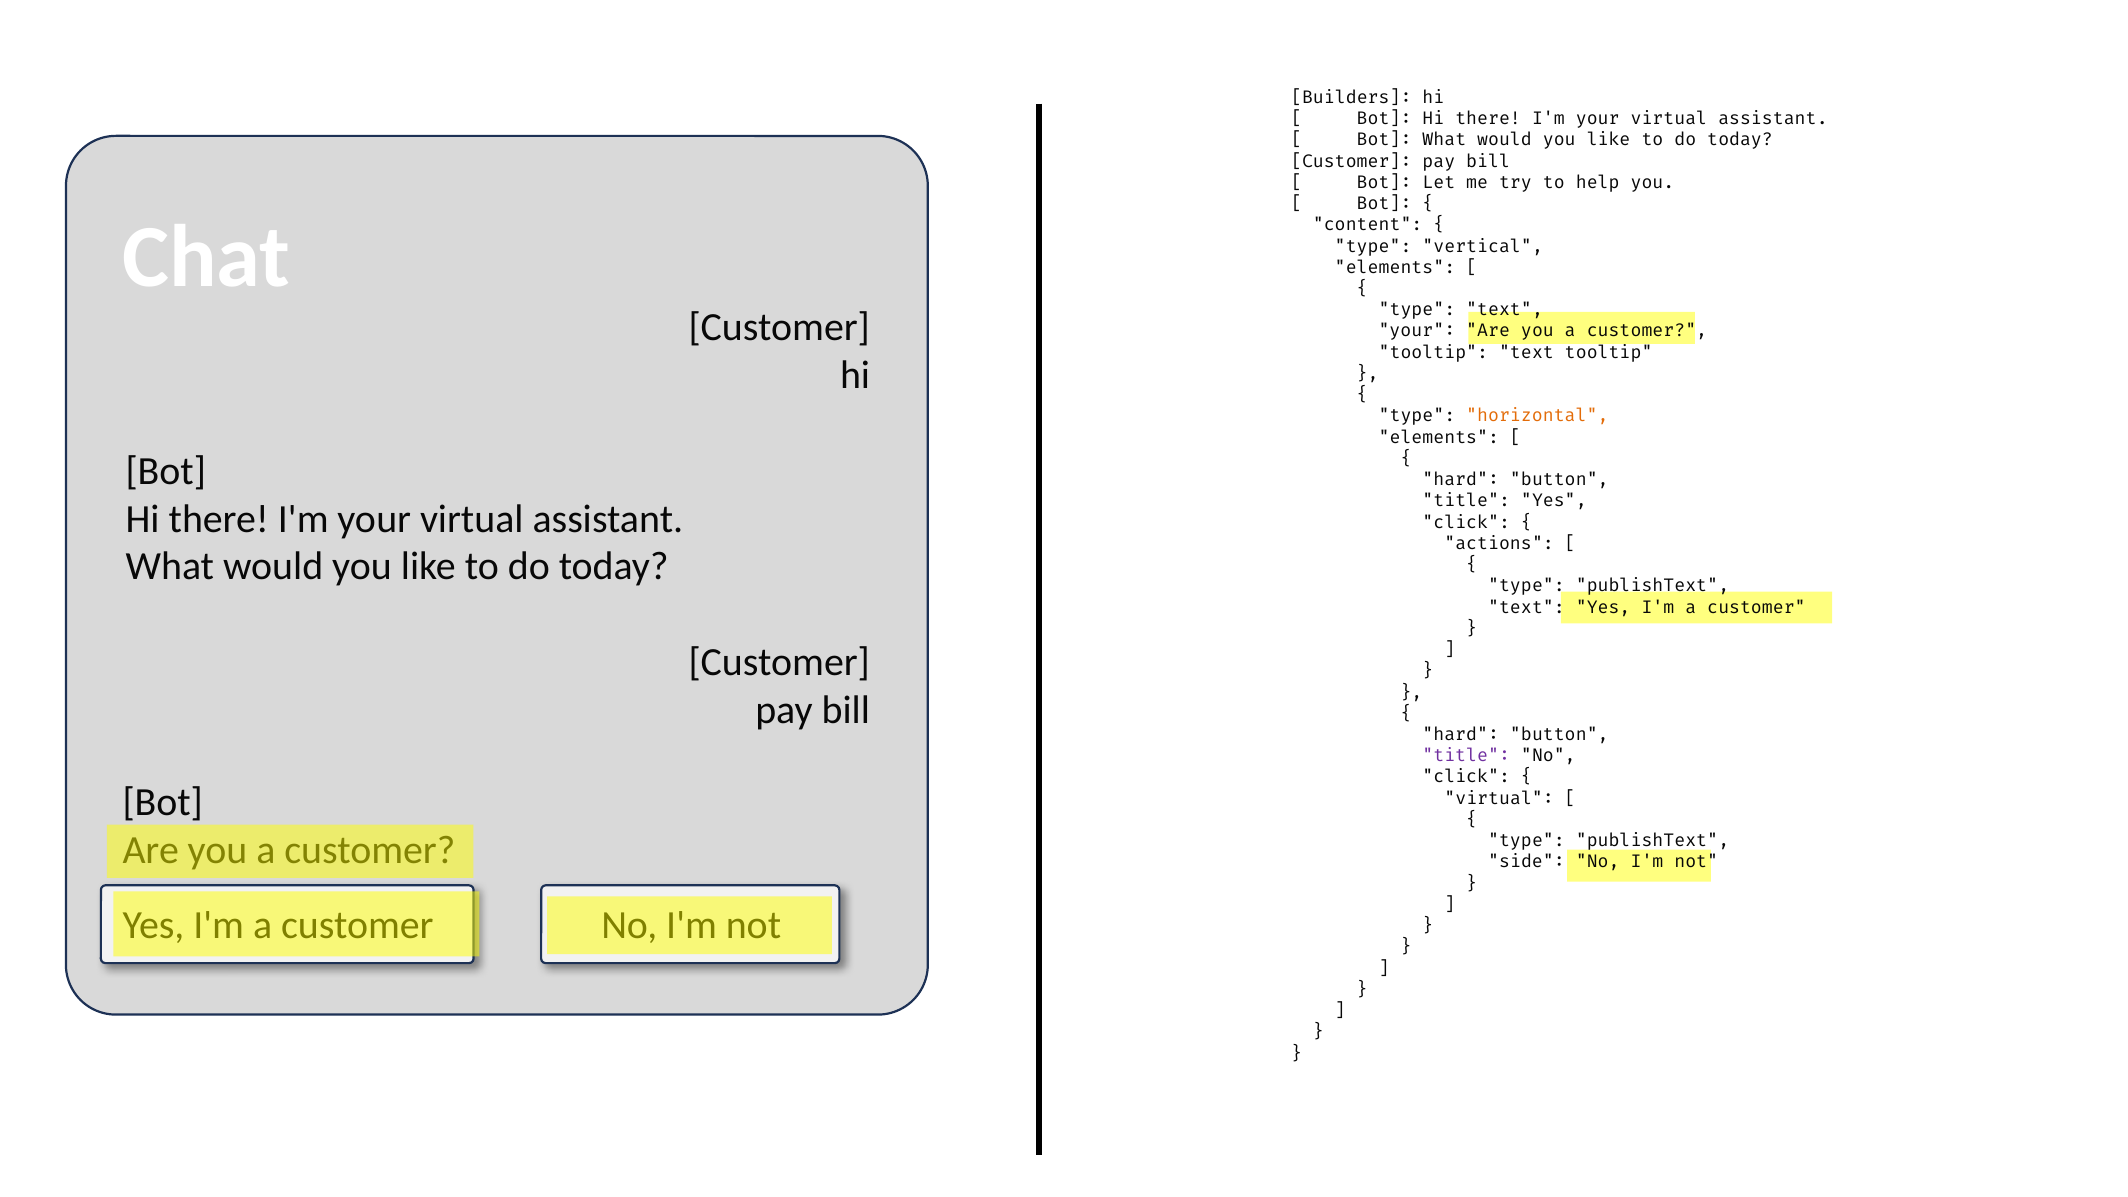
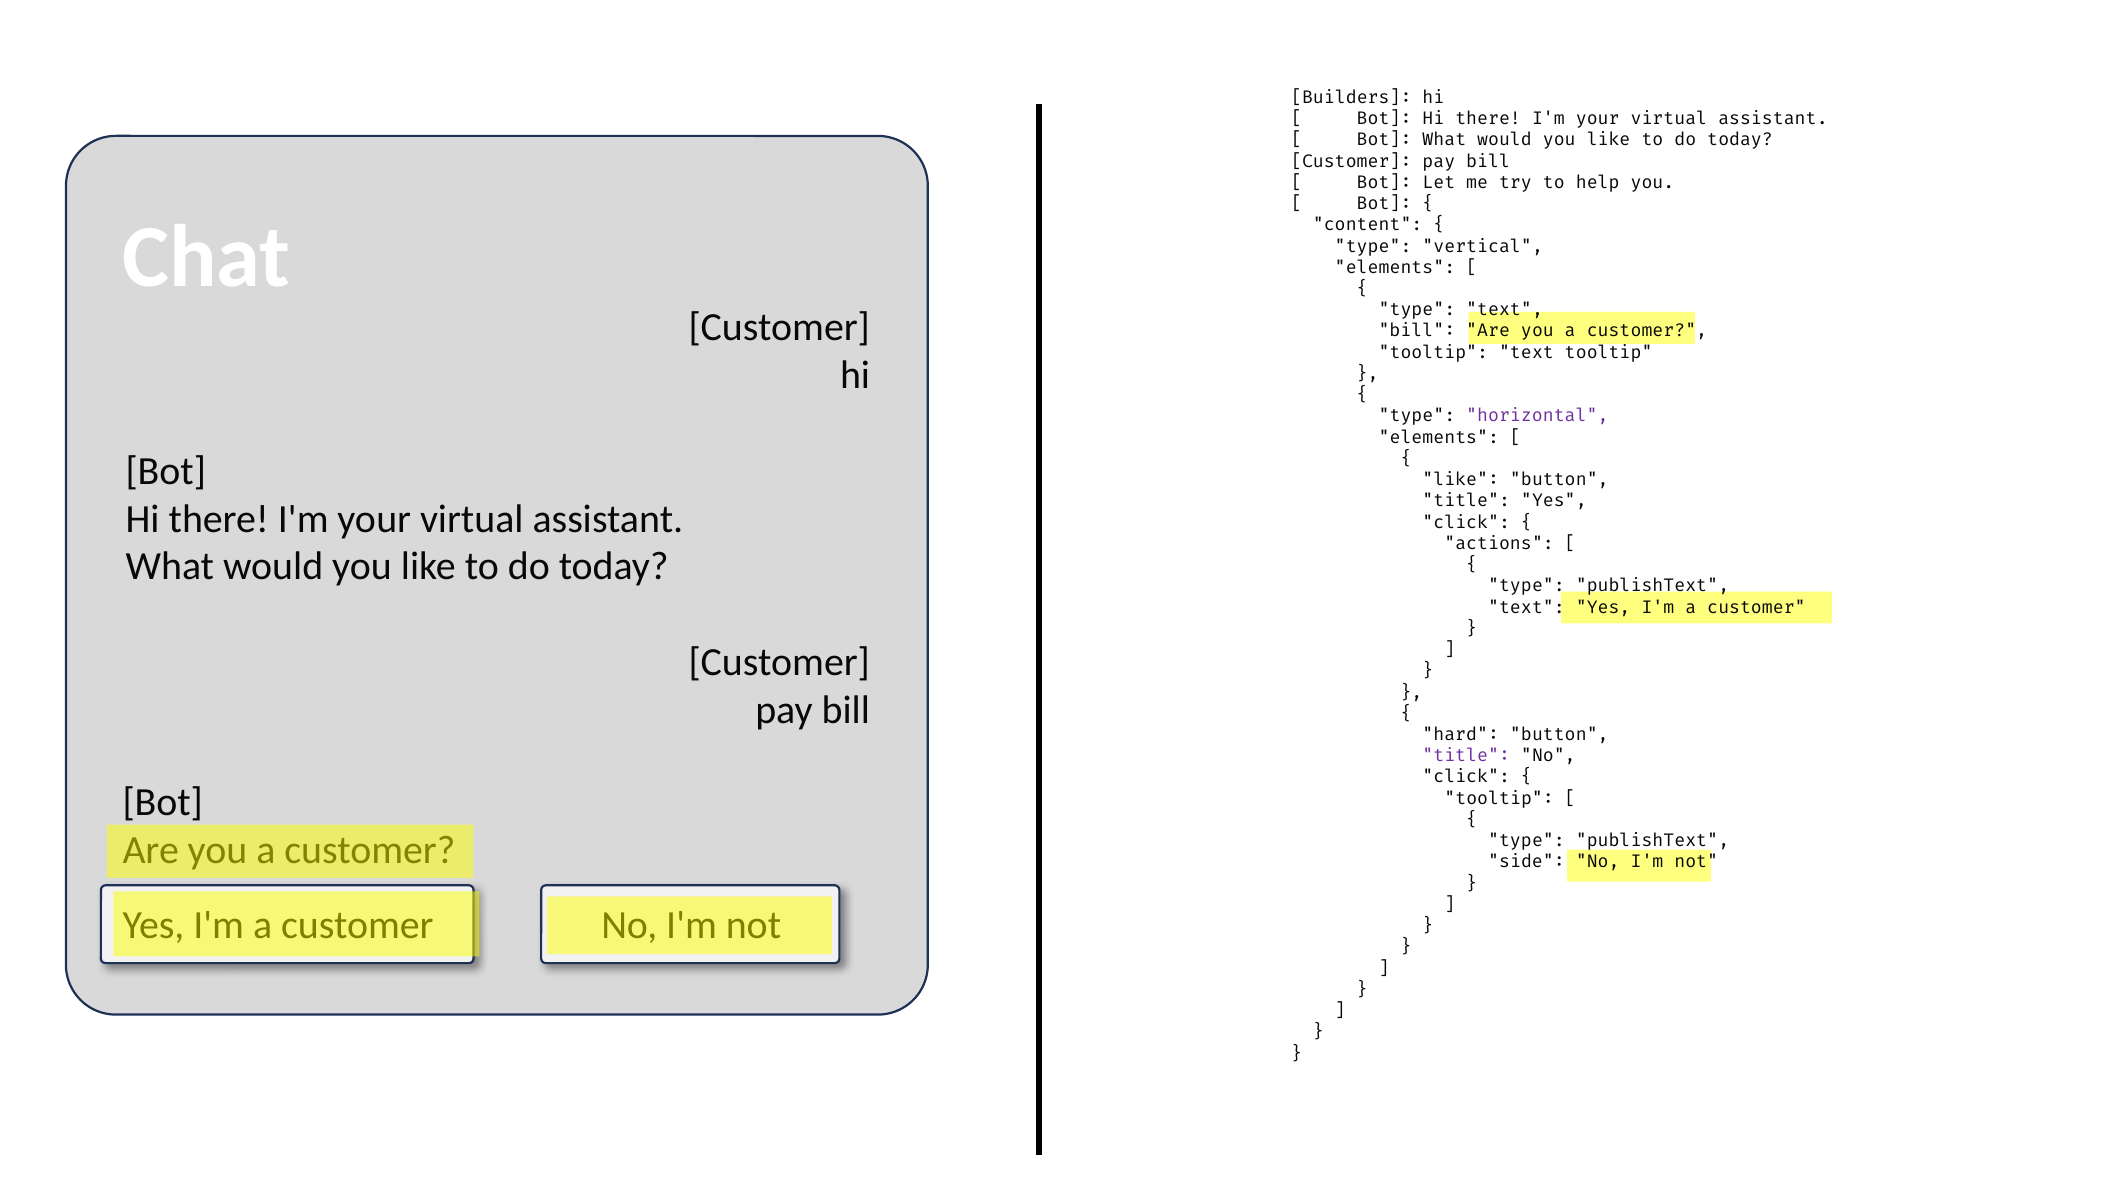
your: your -> bill (1417, 331)
horizontal colour: orange -> purple (1537, 416)
hard: hard -> like (1461, 480)
virtual: virtual -> tooltip (1499, 798)
